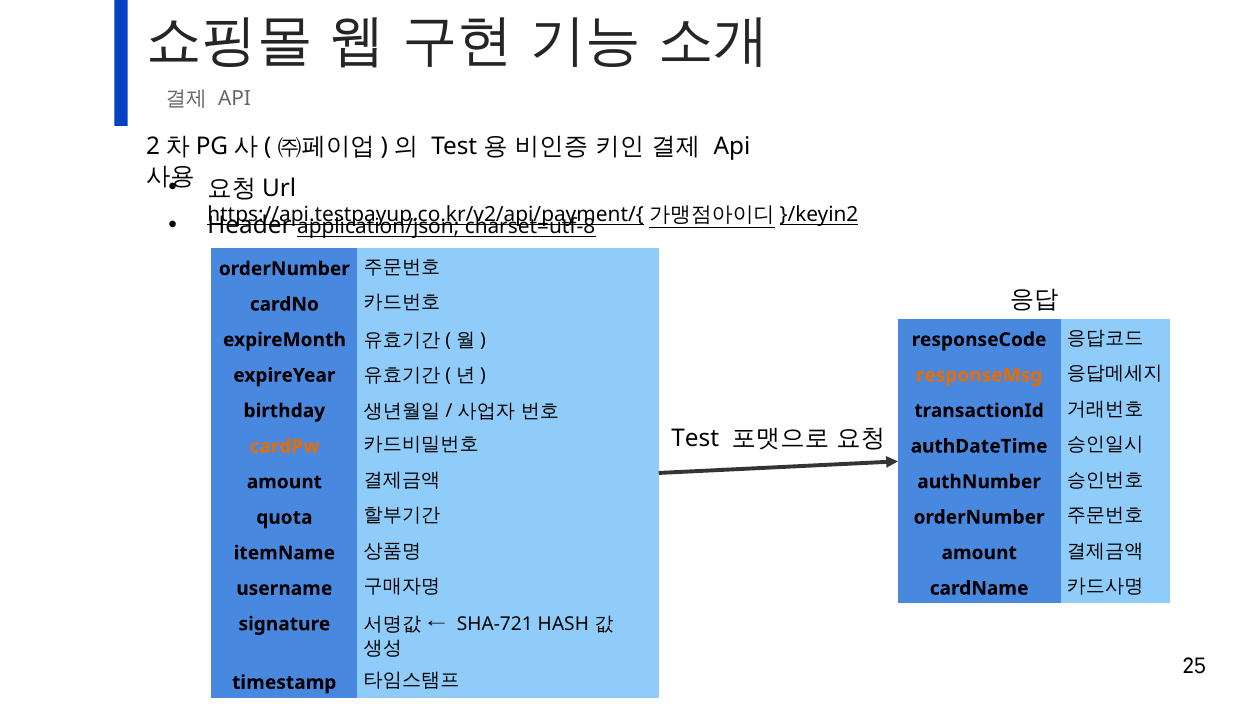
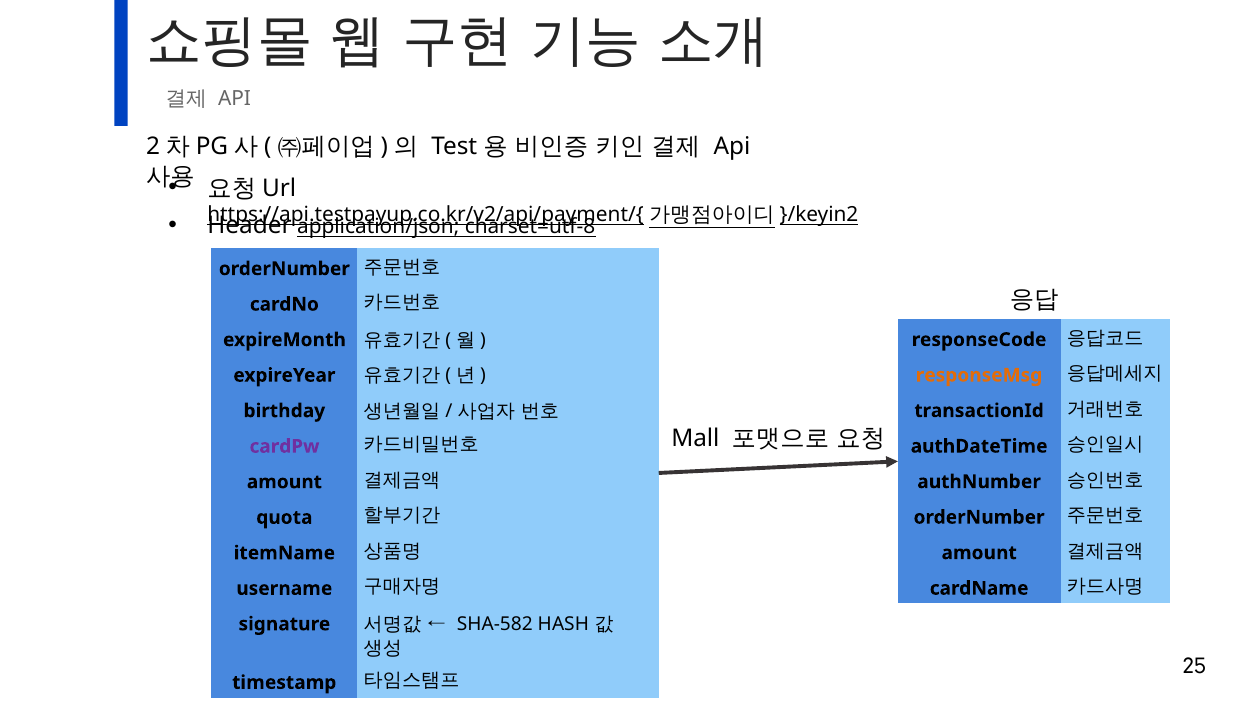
Test: Test -> Mall (695, 439)
cardPw colour: orange -> purple (284, 447)
SHA-721: SHA-721 -> SHA-582 (495, 624)
